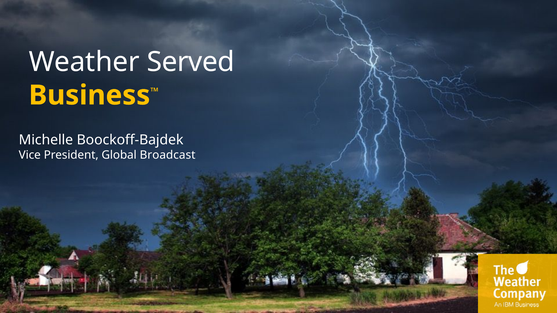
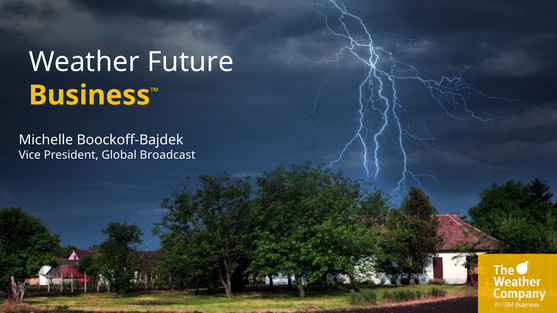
Served: Served -> Future (190, 62)
